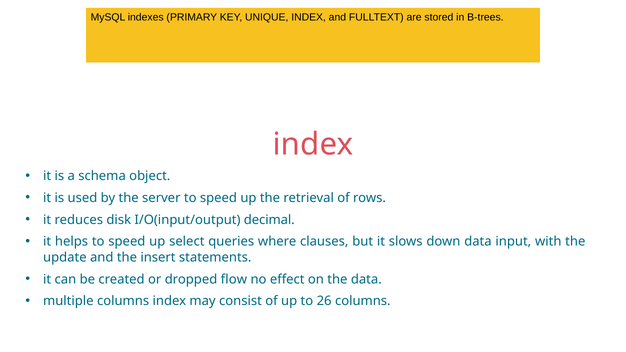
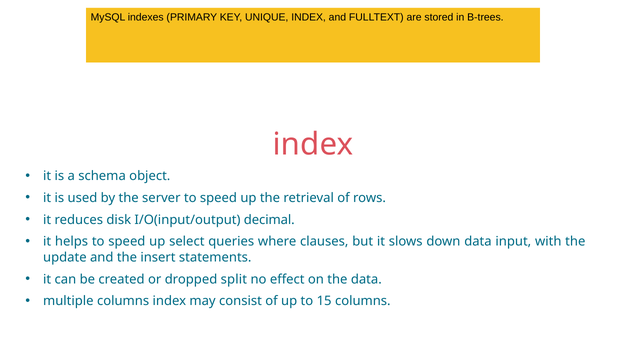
flow: flow -> split (234, 279)
26: 26 -> 15 (324, 301)
